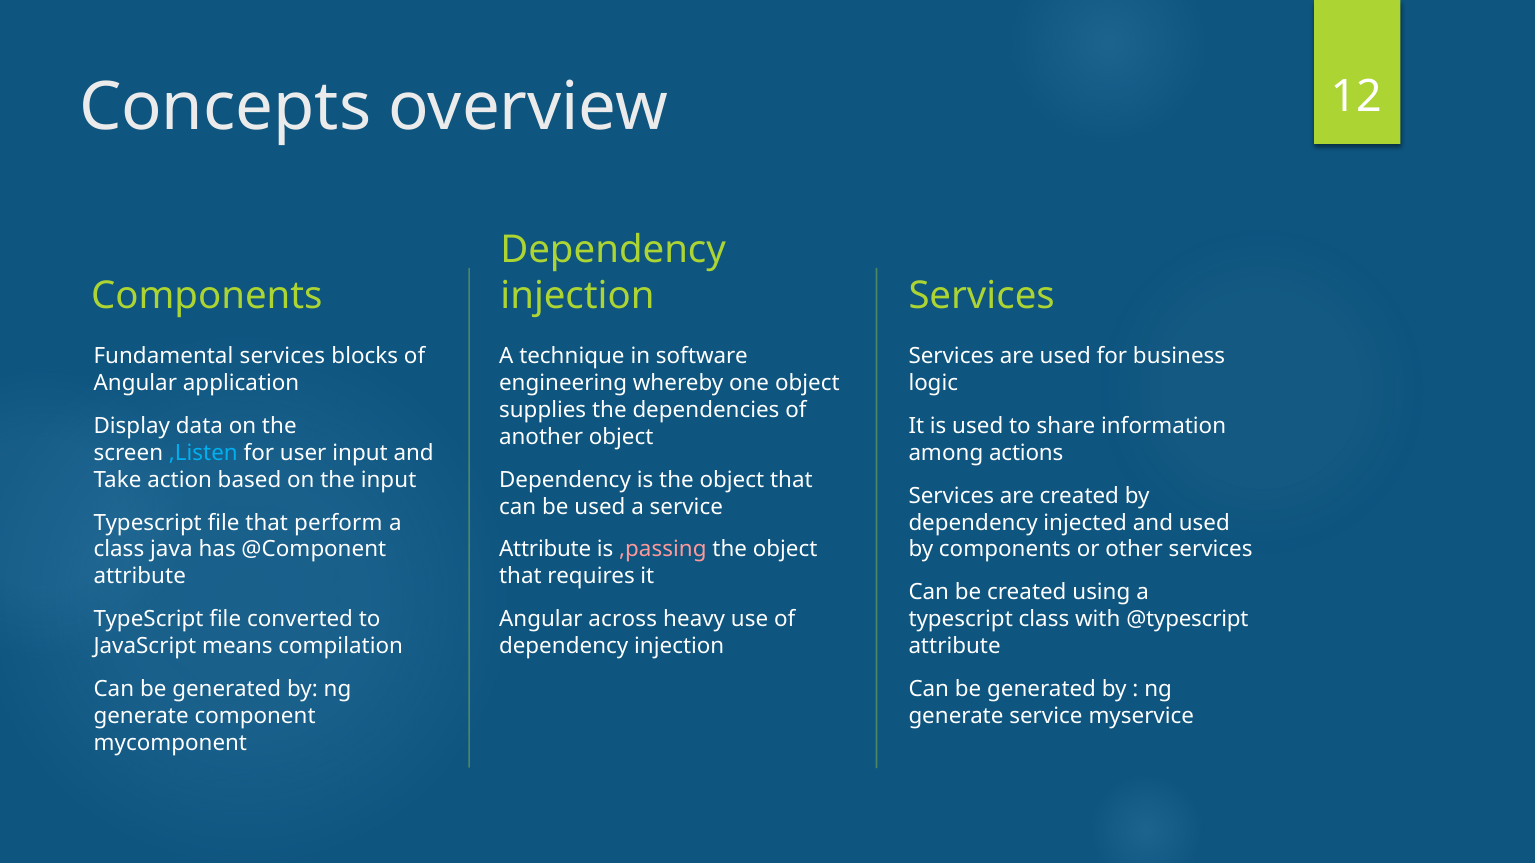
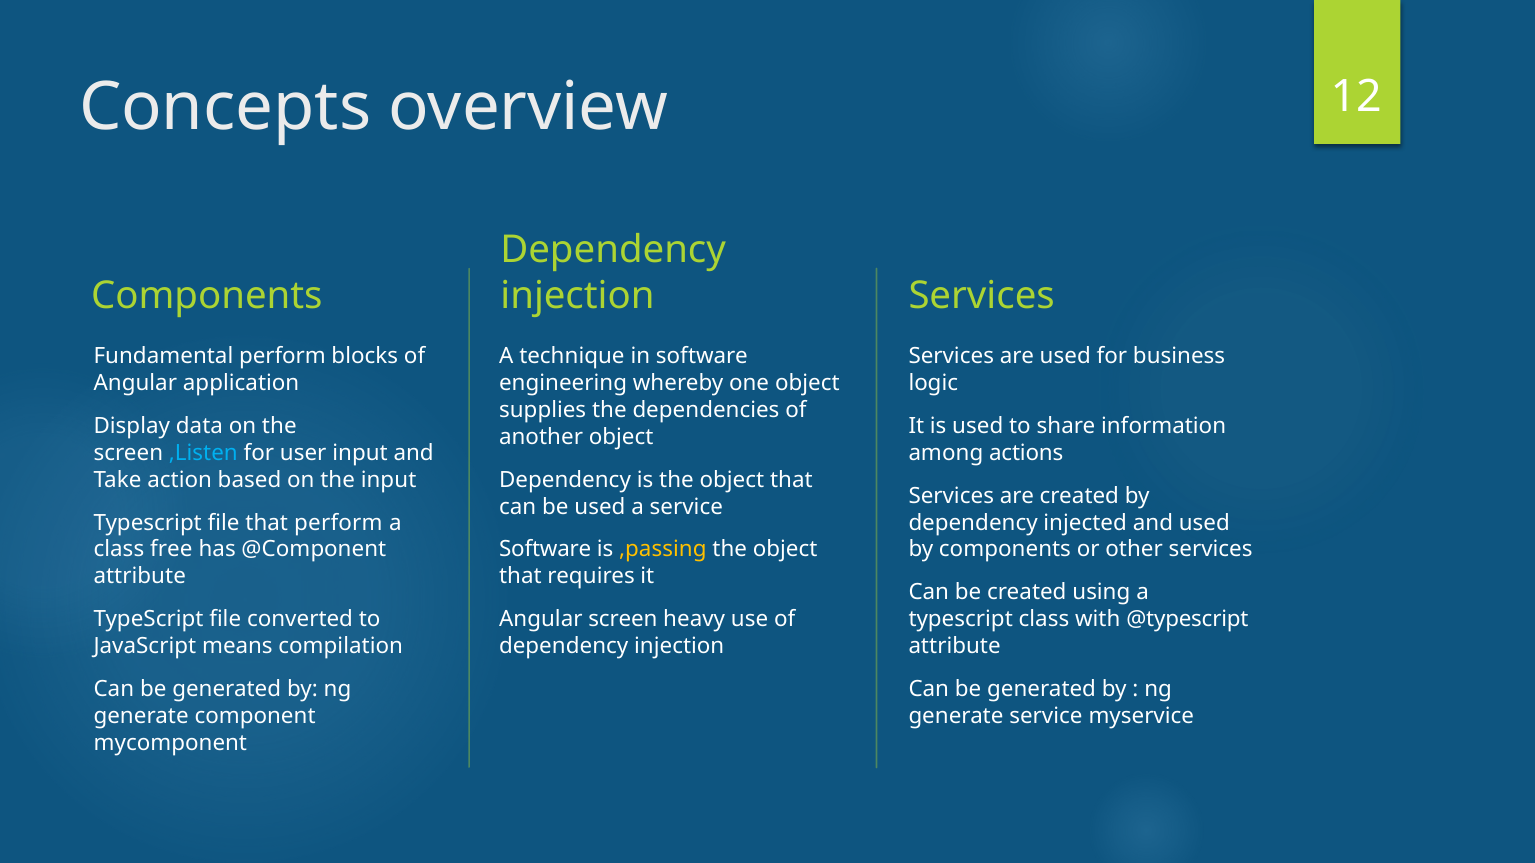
Fundamental services: services -> perform (282, 357)
java: java -> free (171, 550)
Attribute: Attribute -> Software (545, 550)
,passing colour: pink -> yellow (663, 550)
Angular across: across -> screen (623, 620)
